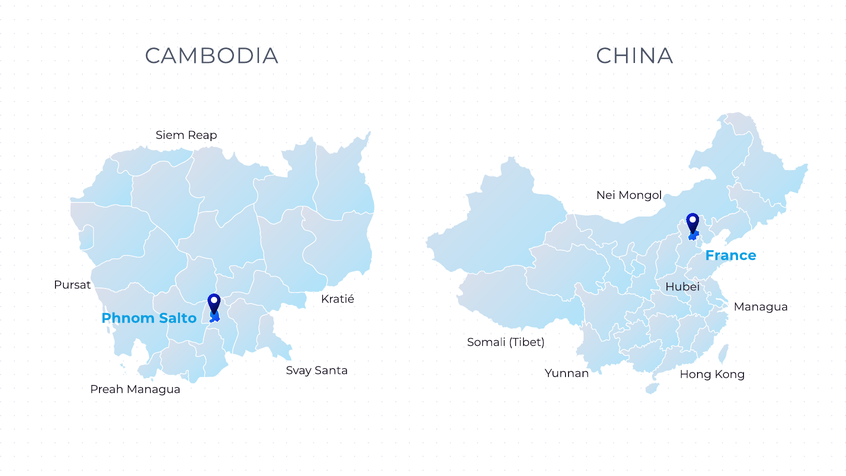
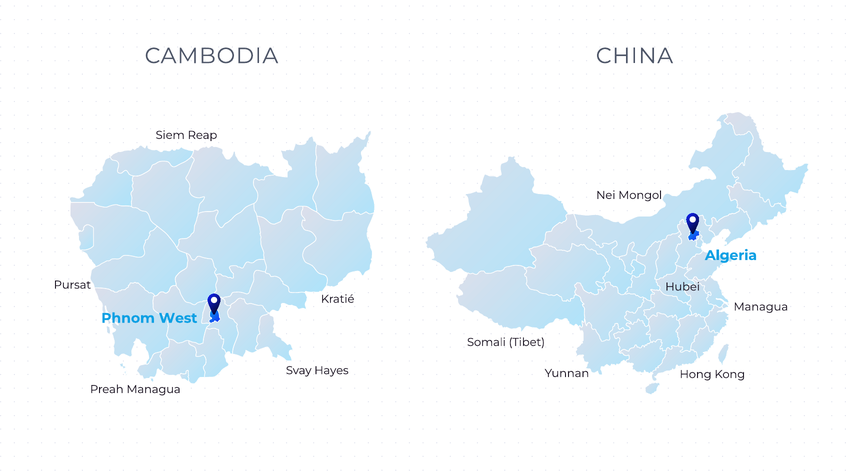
France: France -> Algeria (731, 255)
Salto: Salto -> West (178, 318)
Santa: Santa -> Hayes (331, 370)
